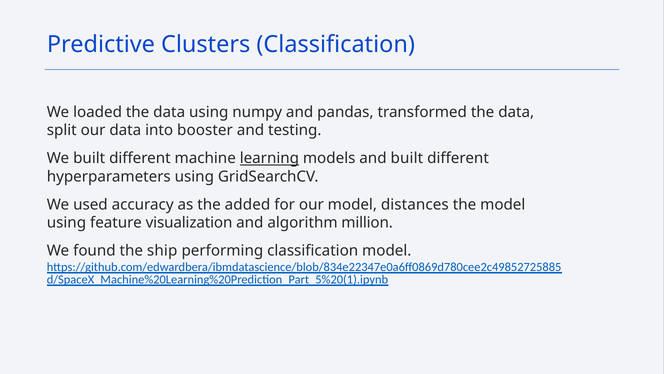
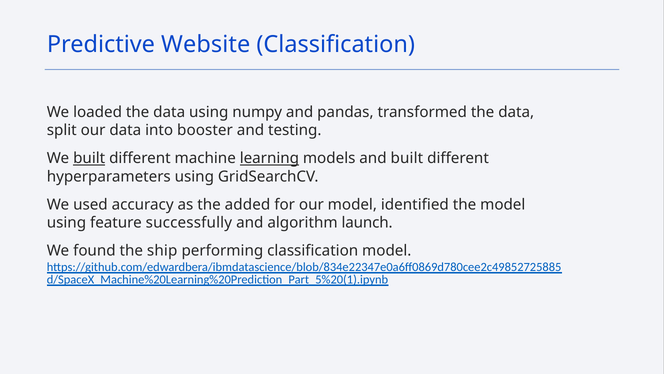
Clusters: Clusters -> Website (206, 44)
built underline: none -> present (89, 158)
distances: distances -> identified (415, 204)
visualization: visualization -> successfully (189, 223)
million: million -> launch (367, 223)
